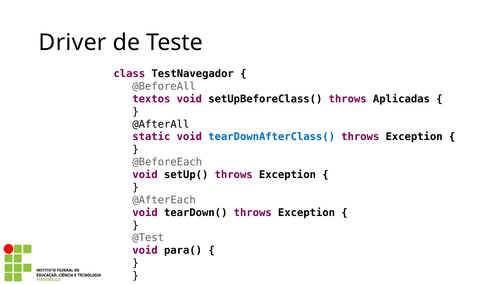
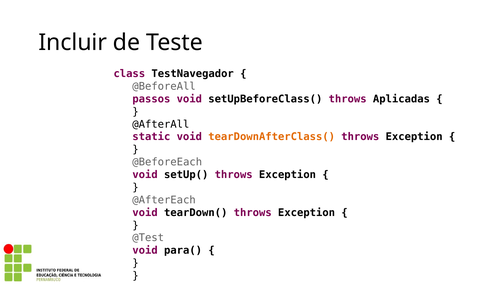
Driver: Driver -> Incluir (73, 42)
textos: textos -> passos (151, 99)
tearDownAfterClass( colour: blue -> orange (272, 137)
